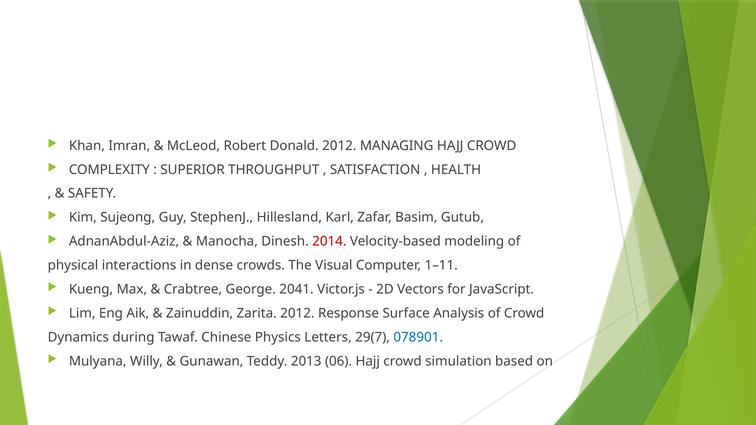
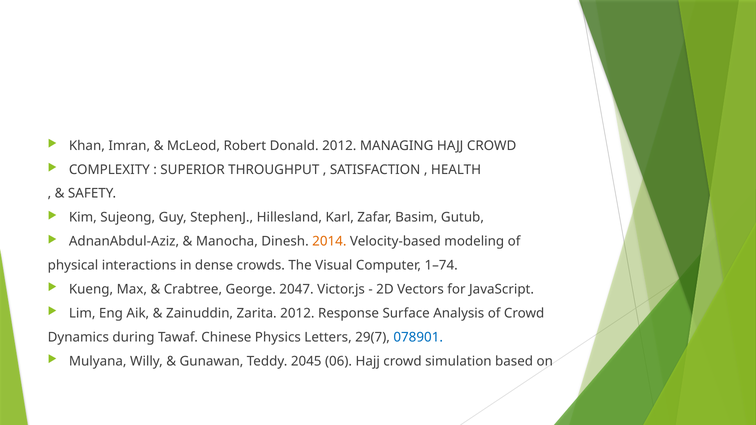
2014 colour: red -> orange (329, 242)
1–11: 1–11 -> 1–74 (441, 266)
2041: 2041 -> 2047 (296, 290)
2013: 2013 -> 2045 (306, 361)
